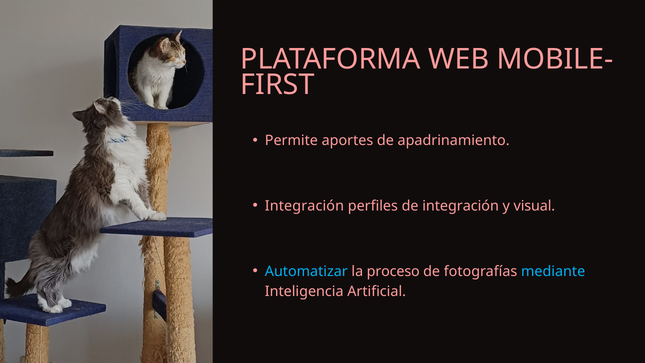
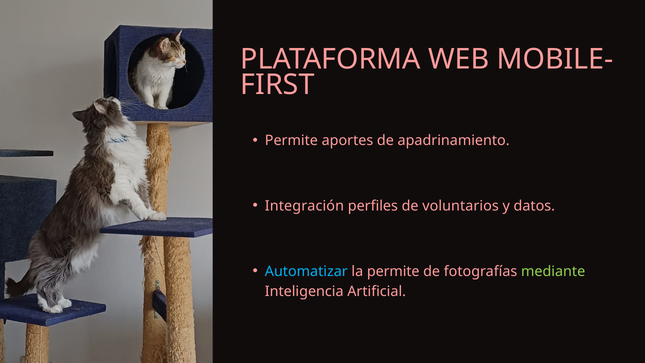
de integración: integración -> voluntarios (461, 206)
visual: visual -> datos (534, 206)
la proceso: proceso -> permite (393, 271)
mediante colour: light blue -> light green (553, 271)
